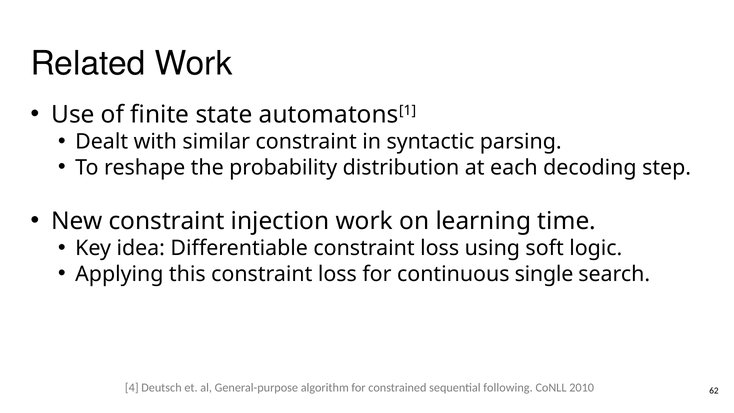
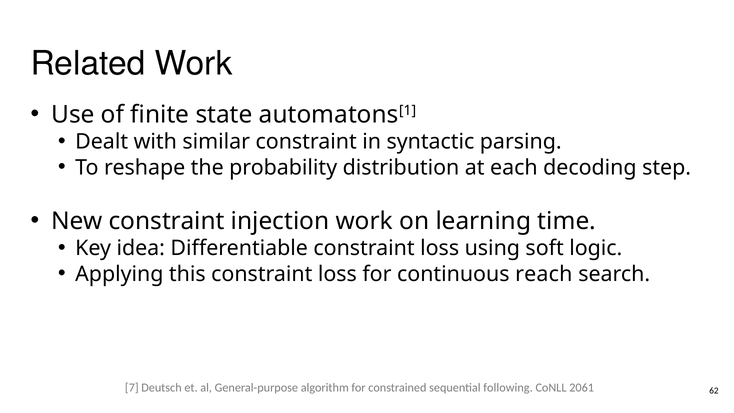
single: single -> reach (544, 274)
4: 4 -> 7 (132, 388)
2010: 2010 -> 2061 (582, 388)
